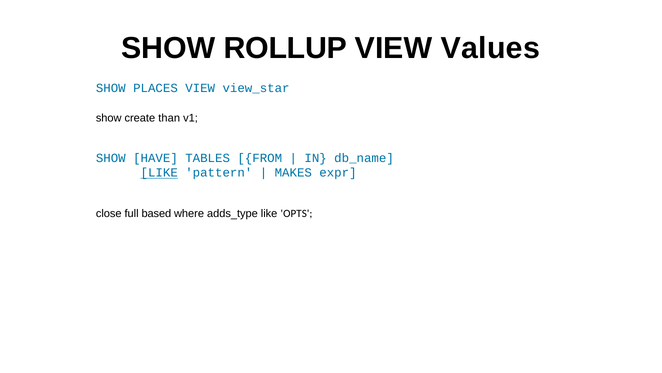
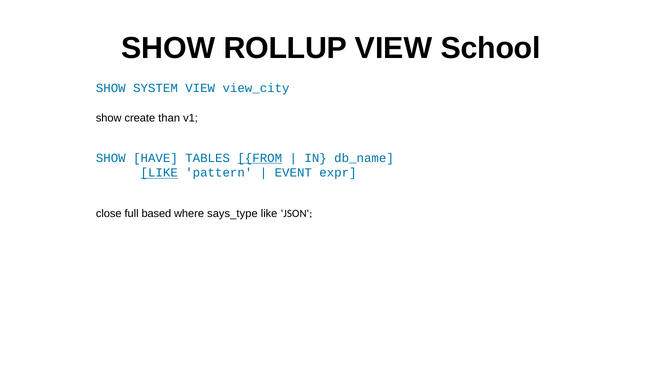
Values: Values -> School (491, 48)
PLACES: PLACES -> SYSTEM (155, 88)
view_star: view_star -> view_city (256, 88)
FROM underline: none -> present (260, 158)
MAKES: MAKES -> EVENT (293, 173)
adds_type: adds_type -> says_type (232, 213)
OPTS: OPTS -> JSON (297, 213)
